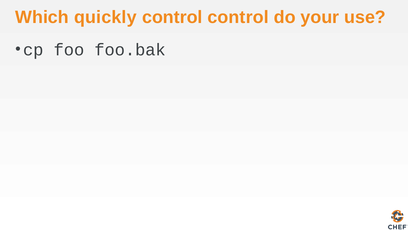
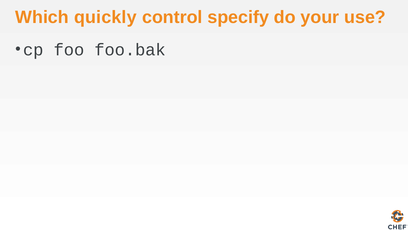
control control: control -> specify (238, 17)
